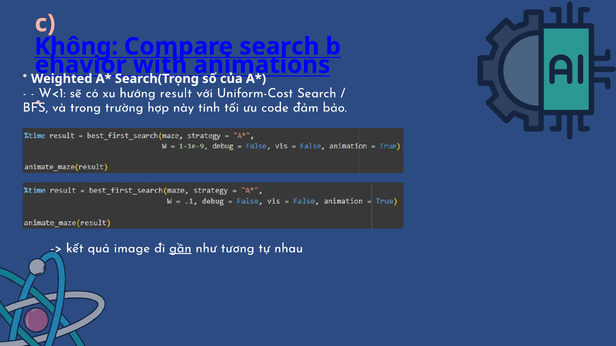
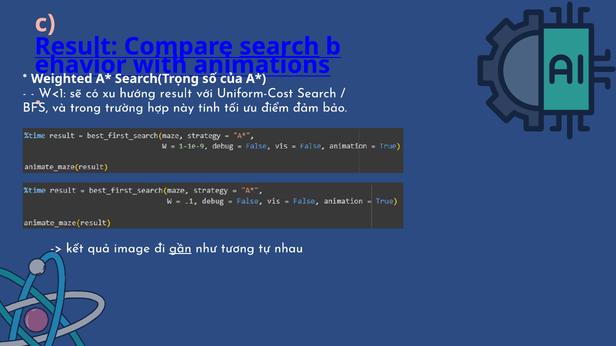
Không: Không -> Result (76, 47)
search underline: none -> present (279, 47)
code: code -> điểm (275, 108)
